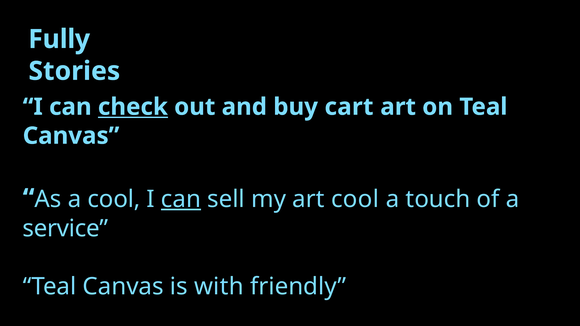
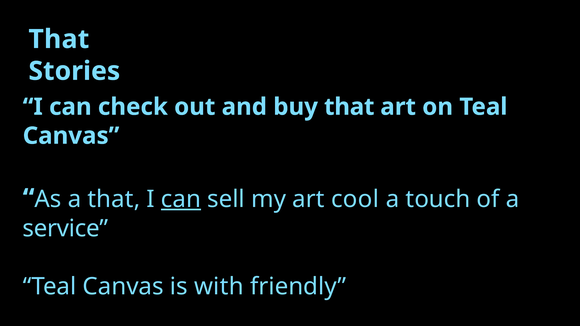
Fully: Fully -> That (59, 39)
check underline: present -> none (133, 107)
buy cart: cart -> that (349, 107)
a cool: cool -> that (114, 199)
